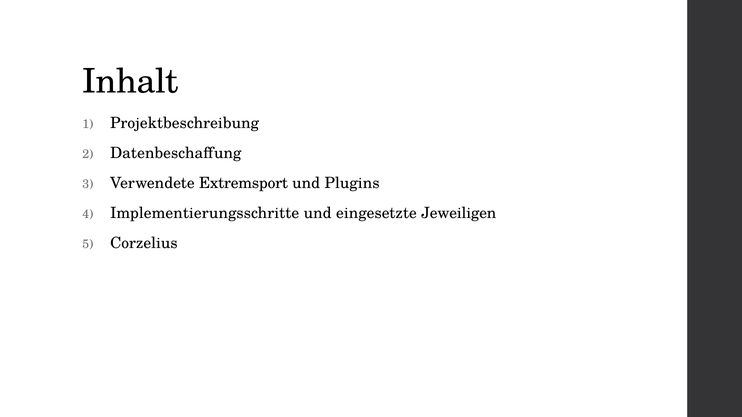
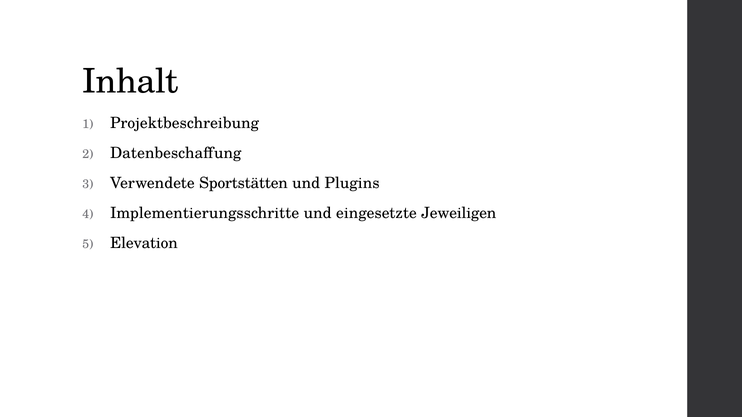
Extremsport: Extremsport -> Sportstätten (244, 183)
Corzelius: Corzelius -> Elevation (144, 243)
